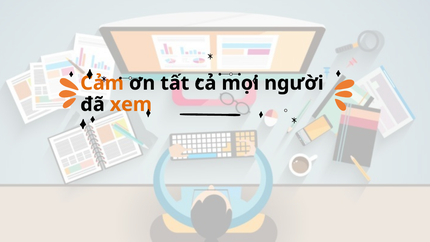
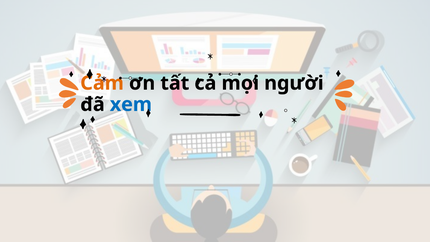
xem colour: orange -> blue (131, 104)
